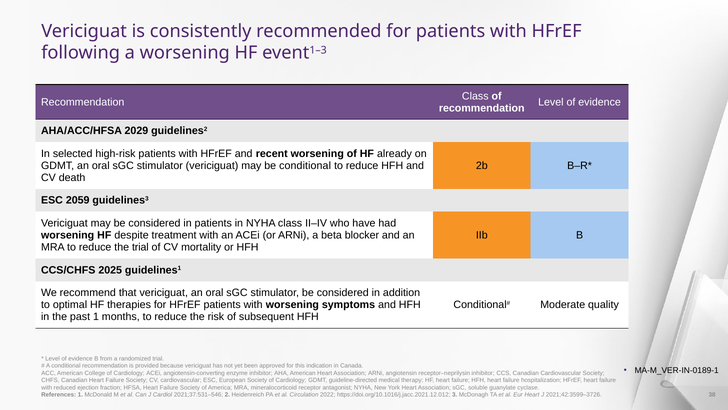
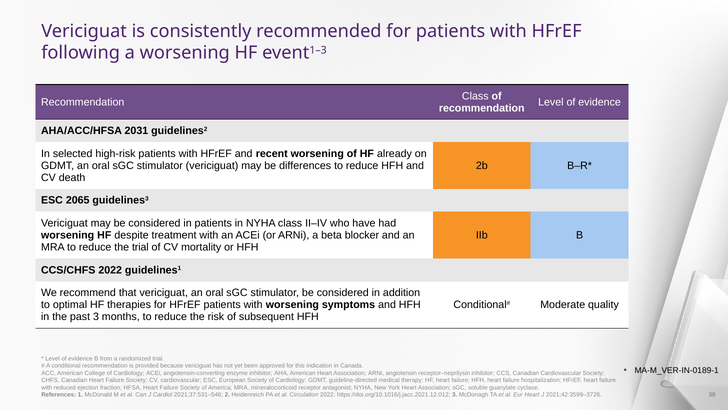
2029: 2029 -> 2031 (136, 131)
be conditional: conditional -> differences (305, 165)
2059: 2059 -> 2065 (78, 200)
CCS/CHFS 2025: 2025 -> 2022 (110, 270)
past 1: 1 -> 3 (96, 316)
